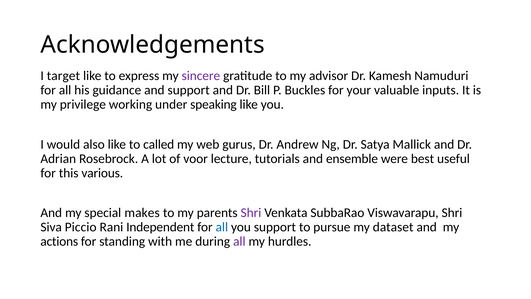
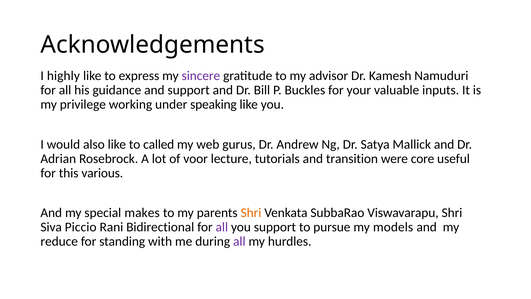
target: target -> highly (63, 76)
ensemble: ensemble -> transition (352, 158)
best: best -> core (423, 158)
Shri colour: purple -> orange (251, 213)
Independent: Independent -> Bidirectional (160, 227)
all colour: blue -> purple (222, 227)
dataset: dataset -> models (393, 227)
actions: actions -> reduce (59, 241)
